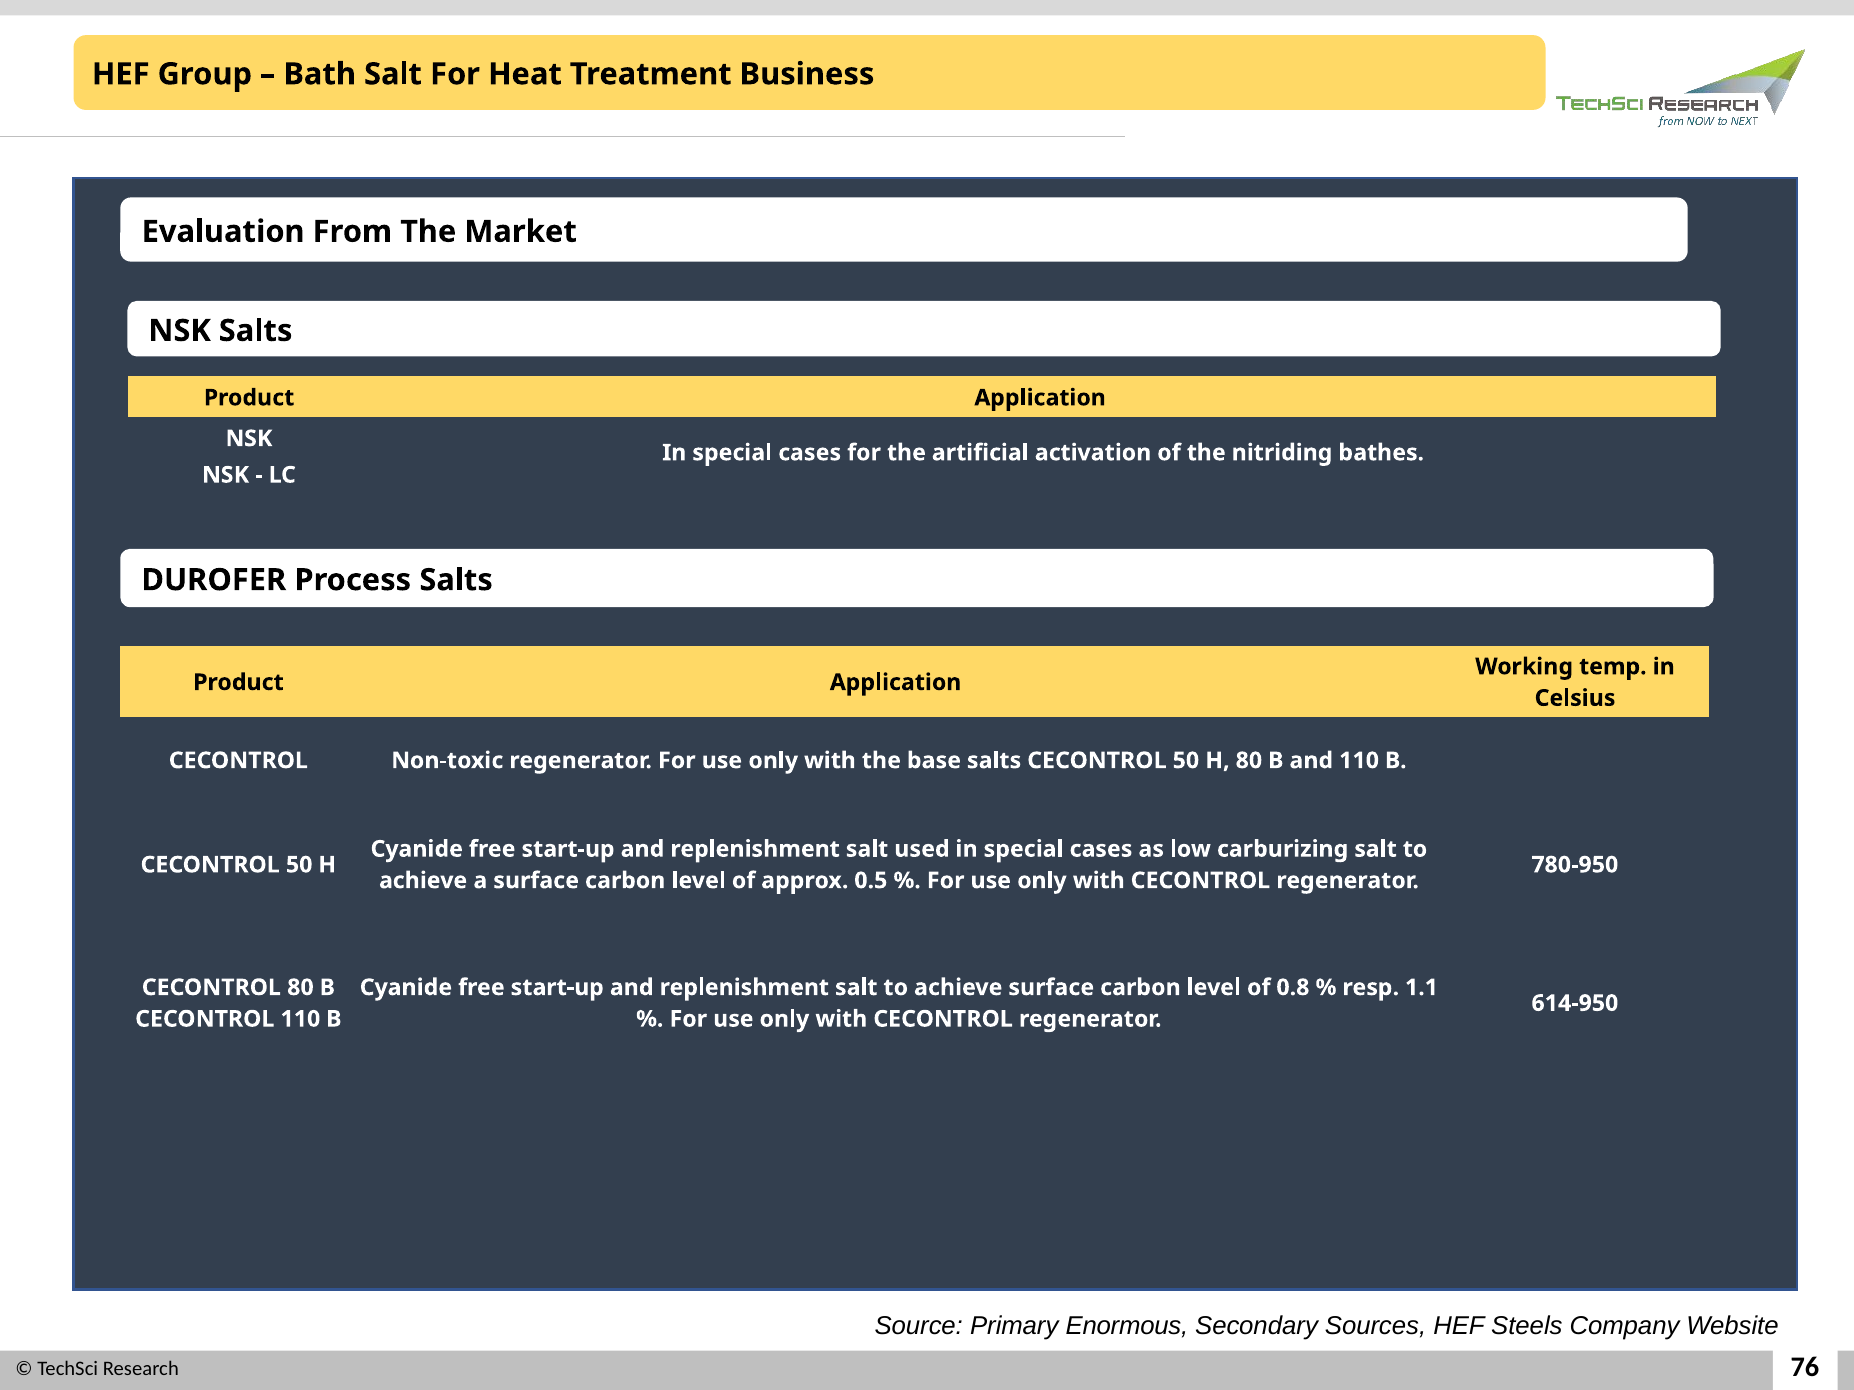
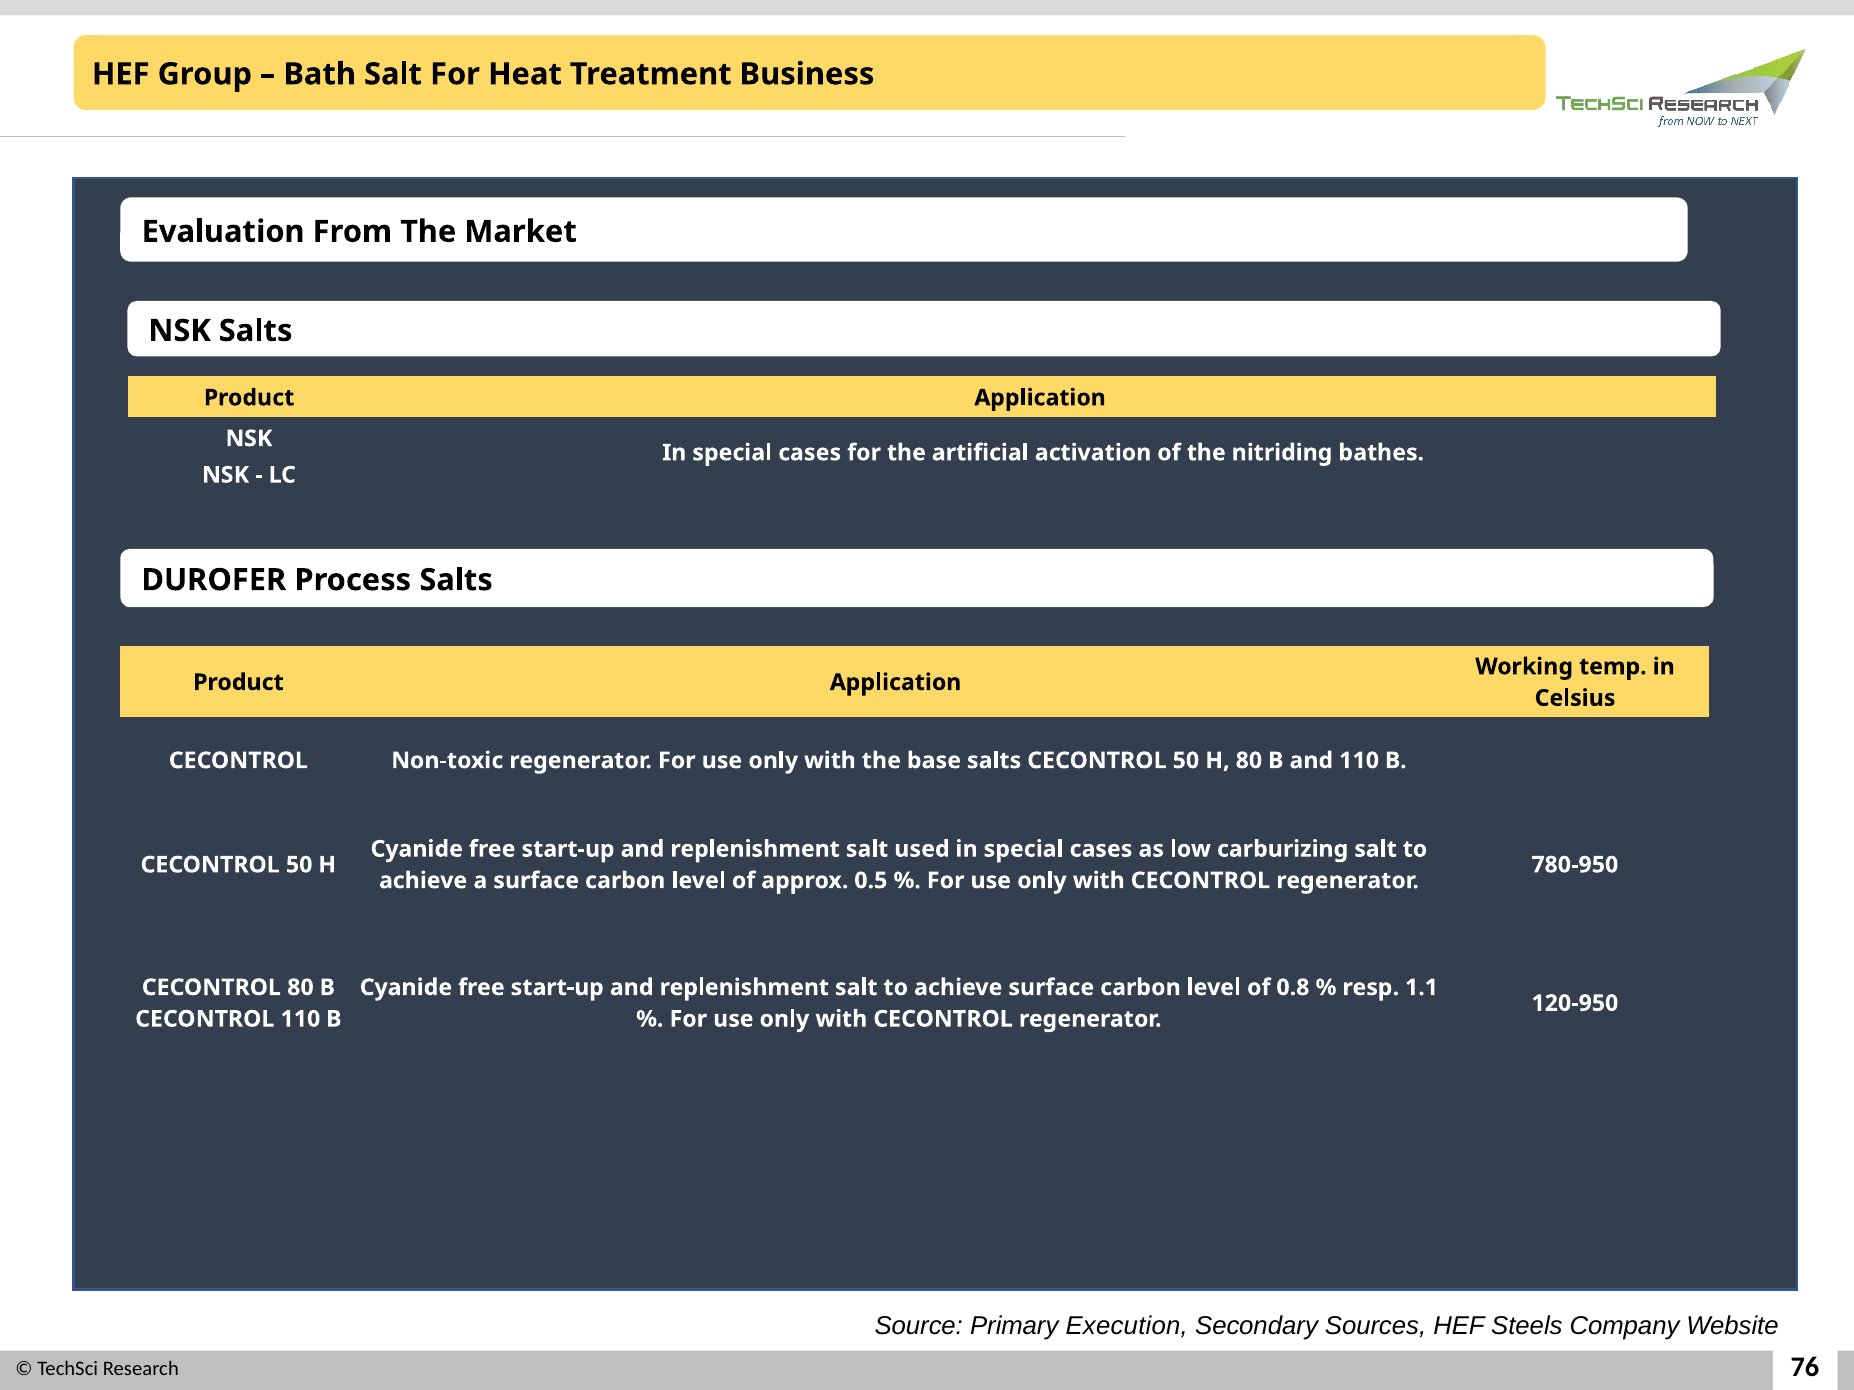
614-950: 614-950 -> 120-950 (1575, 1004)
Enormous: Enormous -> Execution (1127, 1327)
